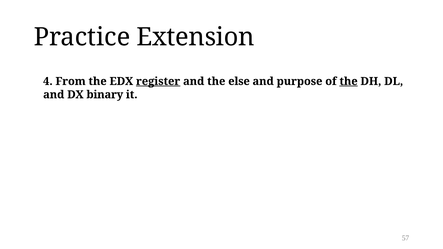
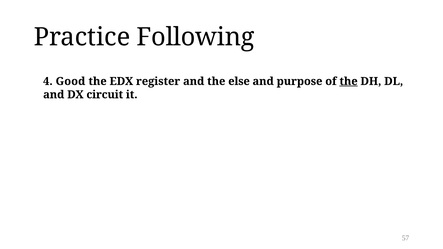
Extension: Extension -> Following (196, 37)
From: From -> Good (70, 81)
register underline: present -> none (158, 81)
binary: binary -> circuit (105, 95)
